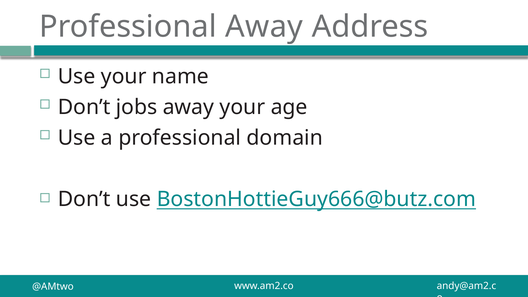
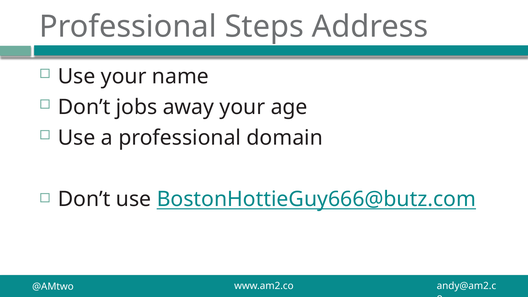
Professional Away: Away -> Steps (264, 27)
